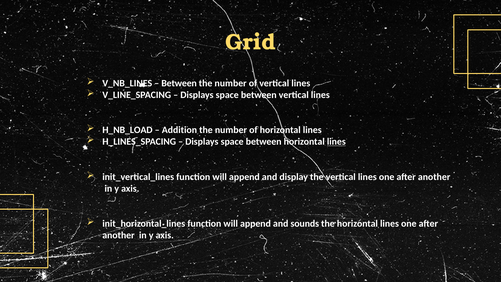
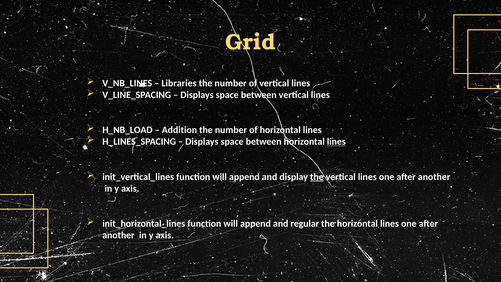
Between: Between -> Libraries (179, 83)
the underline: none -> present (317, 177)
sounds: sounds -> regular (305, 223)
